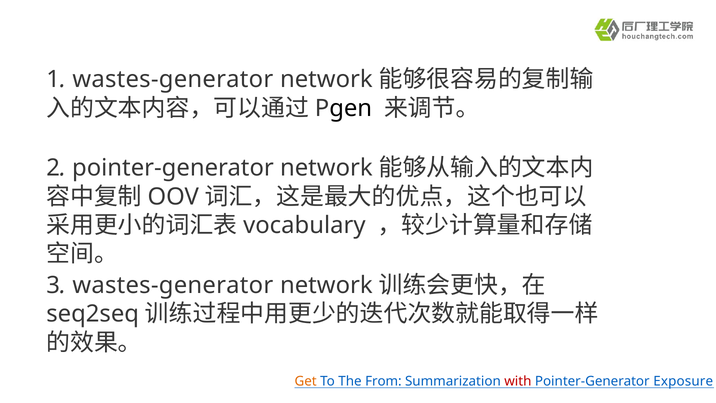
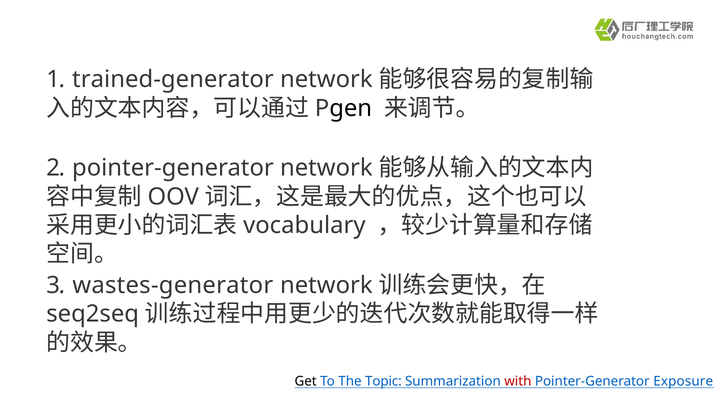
1 wastes-generator: wastes-generator -> trained-generator (173, 79)
Get colour: orange -> black (306, 381)
From: From -> Topic (383, 381)
